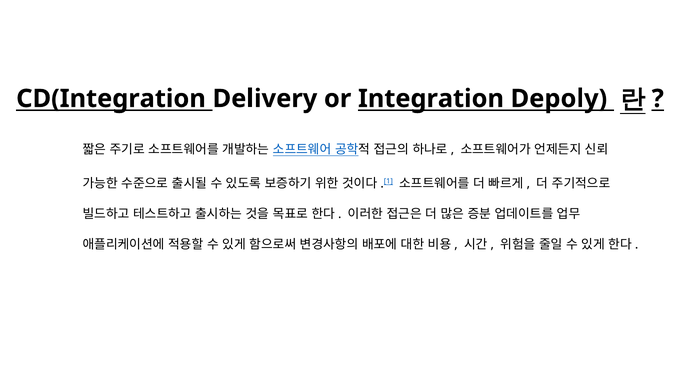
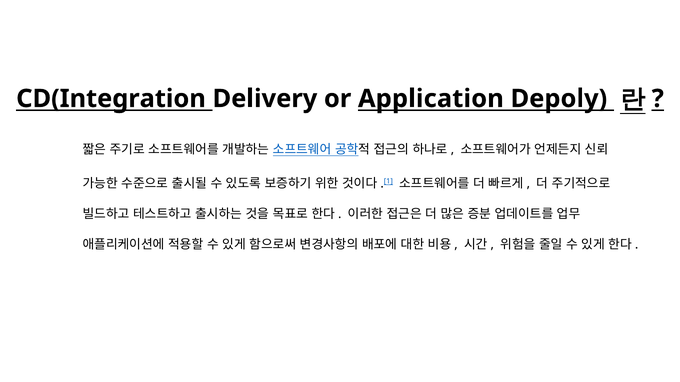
Integration: Integration -> Application (431, 99)
